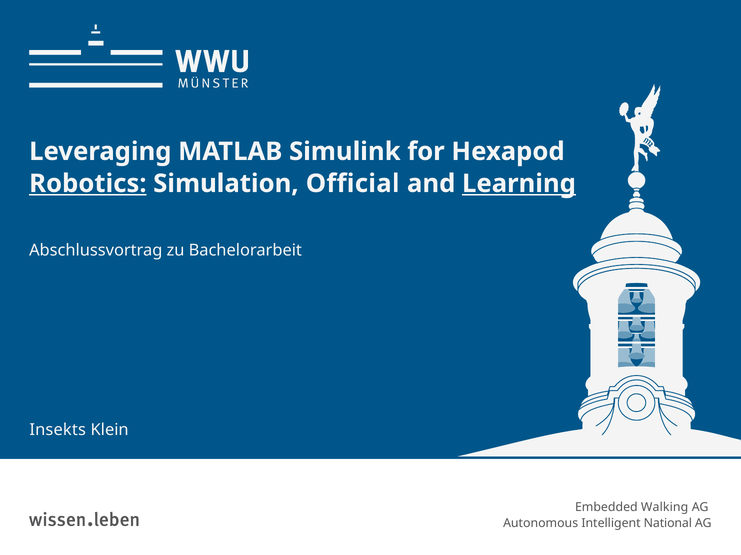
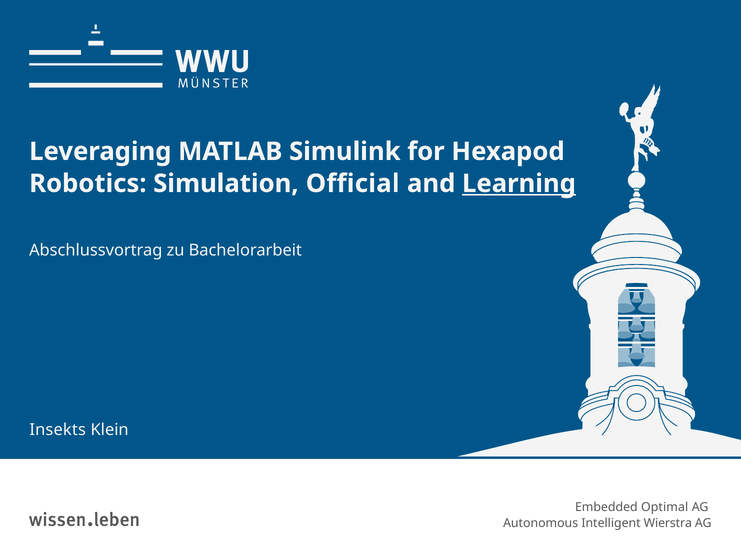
Robotics underline: present -> none (88, 184)
Walking: Walking -> Optimal (665, 508)
National: National -> Wierstra (668, 524)
